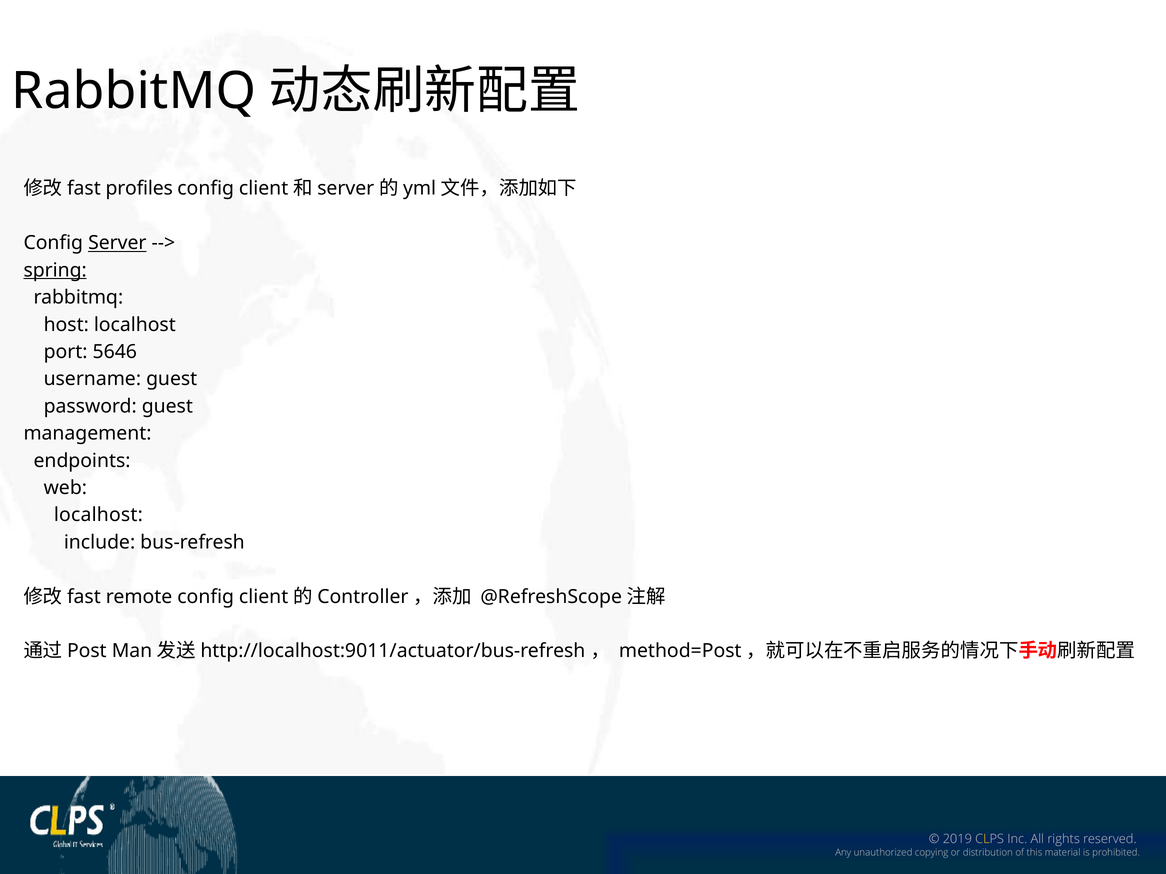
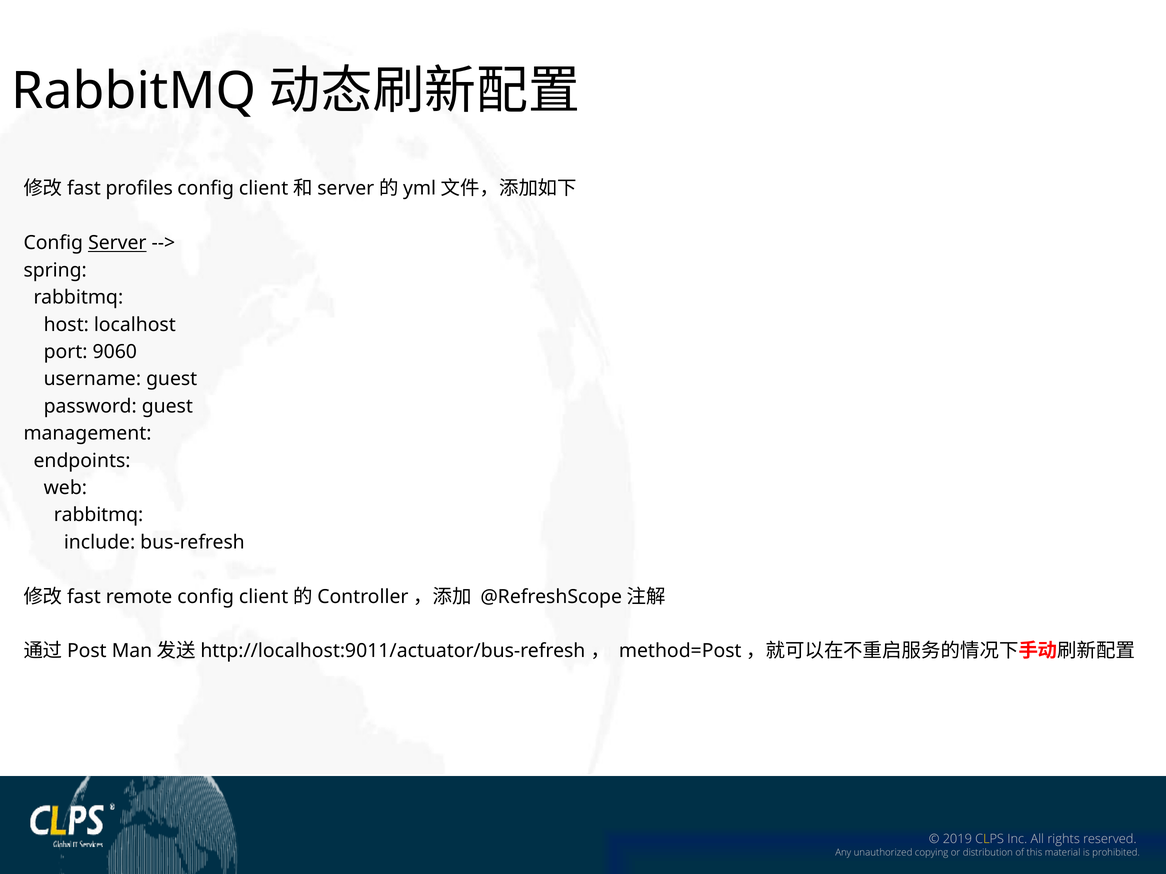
spring underline: present -> none (55, 270)
5646: 5646 -> 9060 (115, 352)
localhost: localhost -> rabbitmq (99, 515)
